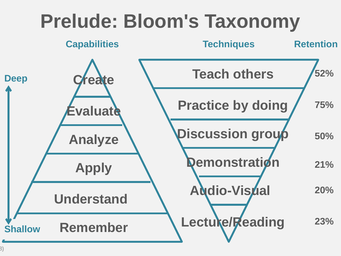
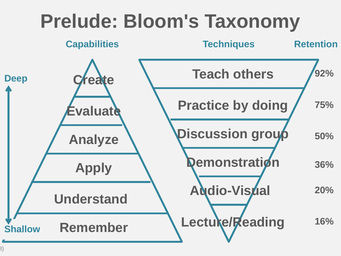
52%: 52% -> 92% (324, 74)
21%: 21% -> 36% (324, 164)
23%: 23% -> 16% (324, 221)
